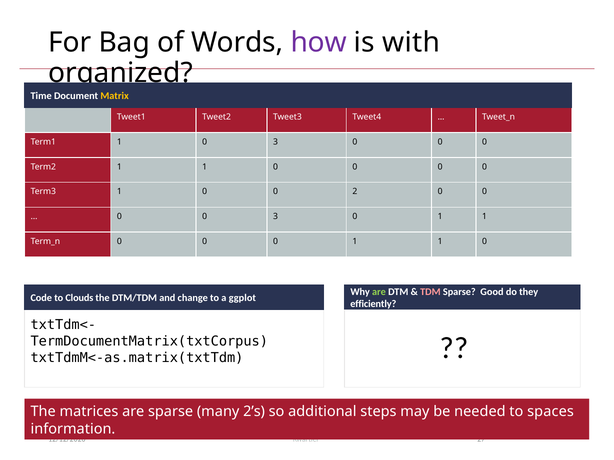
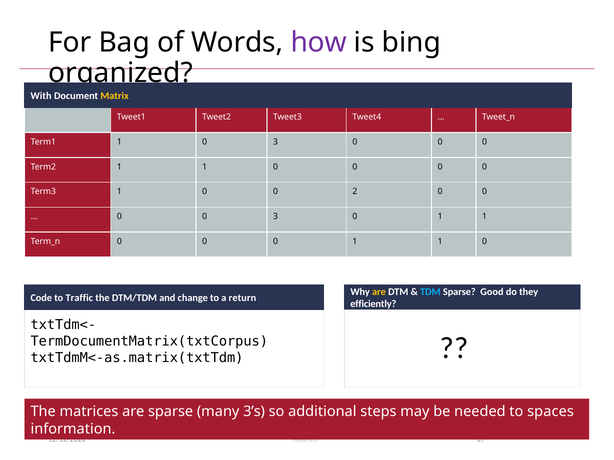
with: with -> bing (411, 43)
Time: Time -> With (41, 96)
are colour: light green -> yellow (379, 292)
TDM colour: pink -> light blue (430, 292)
Clouds: Clouds -> Traffic (79, 298)
ggplot: ggplot -> return (242, 298)
2’s: 2’s -> 3’s (254, 412)
